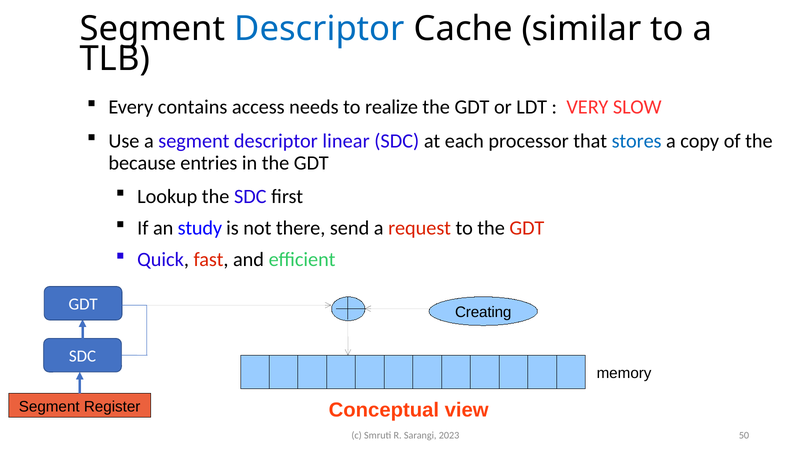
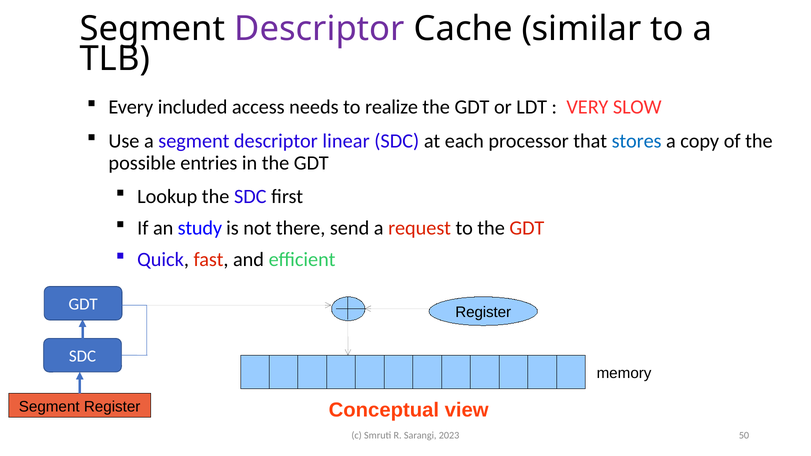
Descriptor colour: blue -> purple (320, 29)
contains: contains -> included (193, 107)
because: because -> possible (142, 163)
Creating: Creating -> Register (483, 312)
